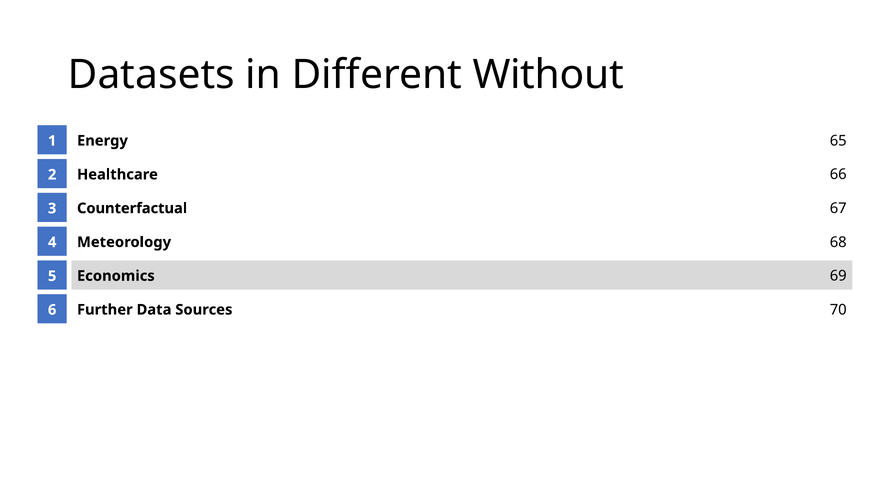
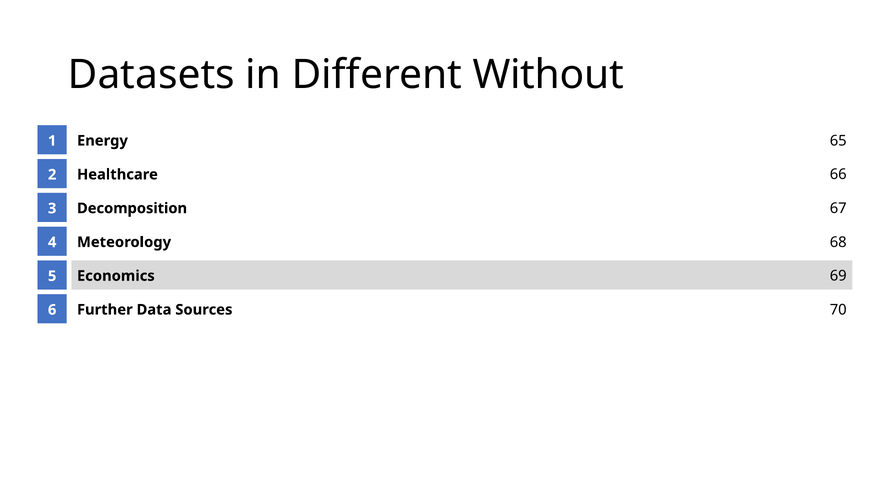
Counterfactual: Counterfactual -> Decomposition (132, 209)
